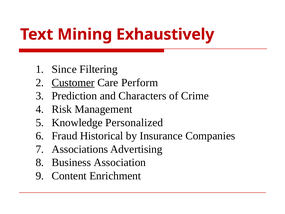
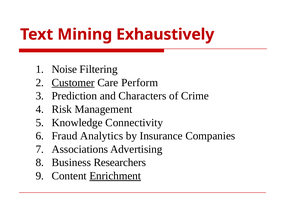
Since: Since -> Noise (64, 69)
Personalized: Personalized -> Connectivity (134, 122)
Historical: Historical -> Analytics (102, 136)
Association: Association -> Researchers (120, 162)
Enrichment underline: none -> present (115, 176)
